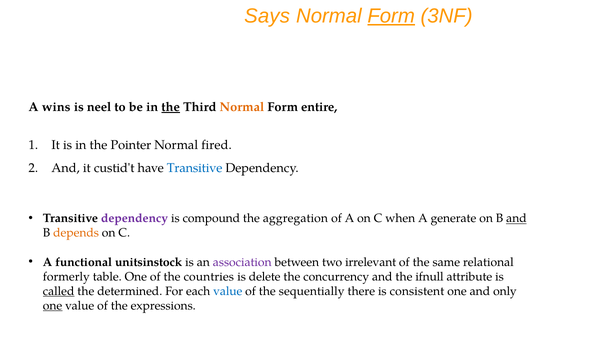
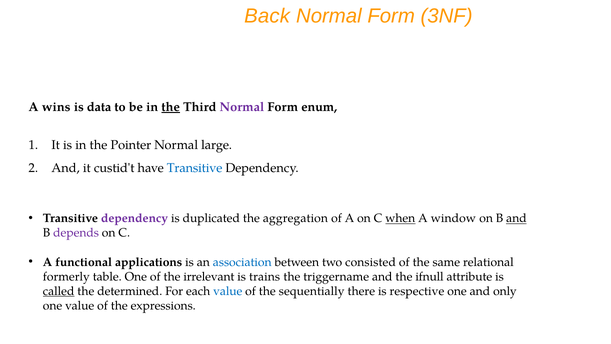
Says: Says -> Back (267, 16)
Form underline: present -> none (391, 16)
neel: neel -> data (99, 107)
Normal colour: orange -> purple (242, 107)
entire: entire -> enum (319, 107)
fired: fired -> large (217, 145)
compound: compound -> duplicated (211, 218)
when underline: none -> present (400, 218)
generate: generate -> window (453, 218)
depends colour: orange -> purple (76, 233)
unitsinstock: unitsinstock -> applications (149, 262)
association colour: purple -> blue (242, 262)
irrelevant: irrelevant -> consisted (371, 262)
countries: countries -> irrelevant (209, 276)
delete: delete -> trains (265, 276)
concurrency: concurrency -> triggername (336, 276)
consistent: consistent -> respective (417, 291)
one underline: present -> none (53, 305)
